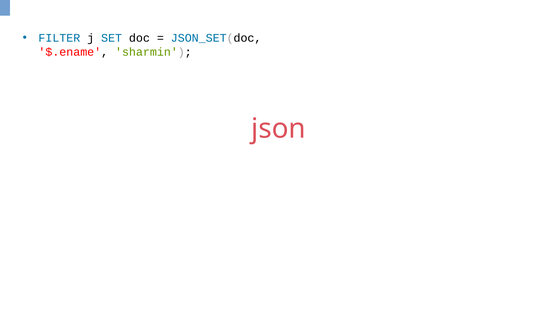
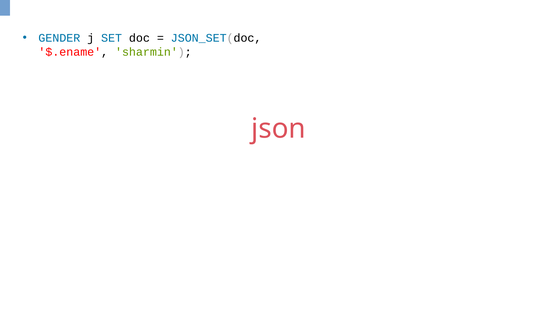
FILTER: FILTER -> GENDER (59, 38)
